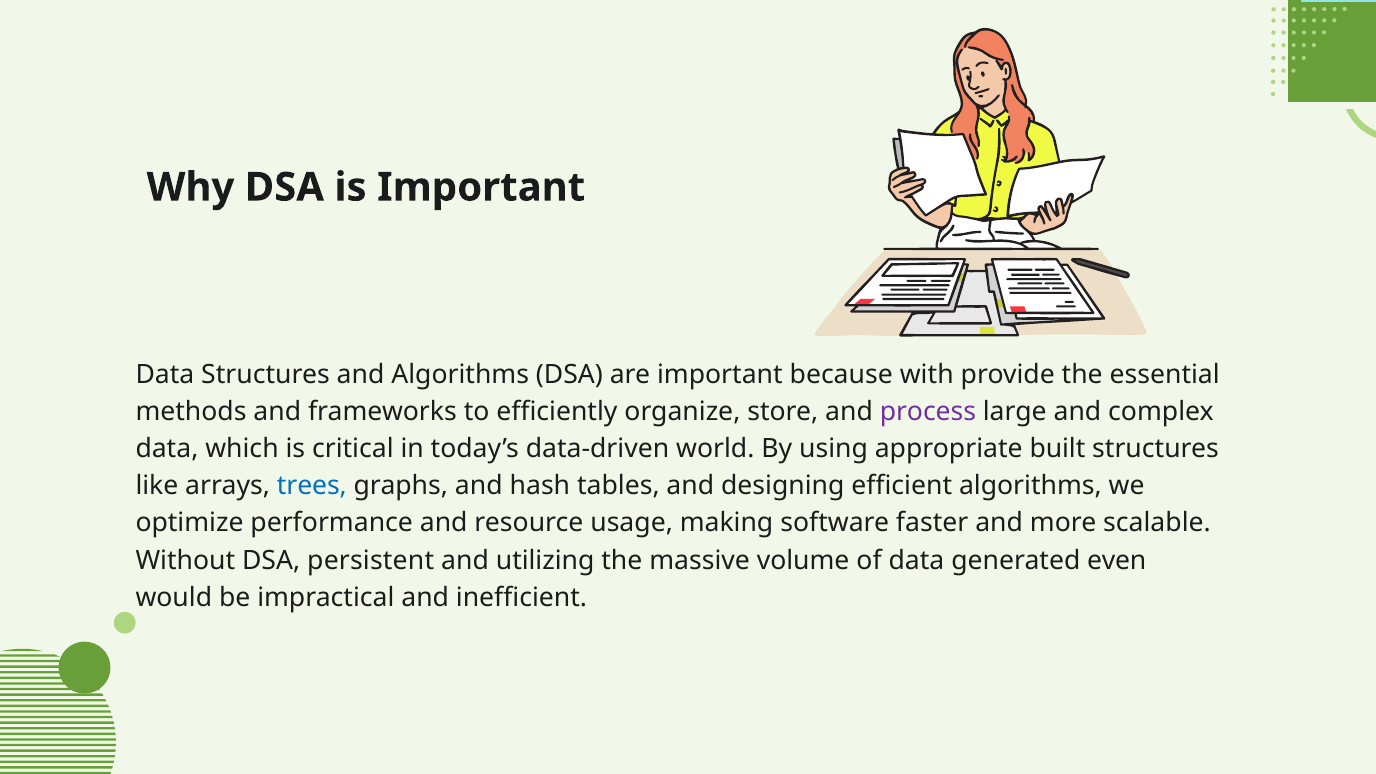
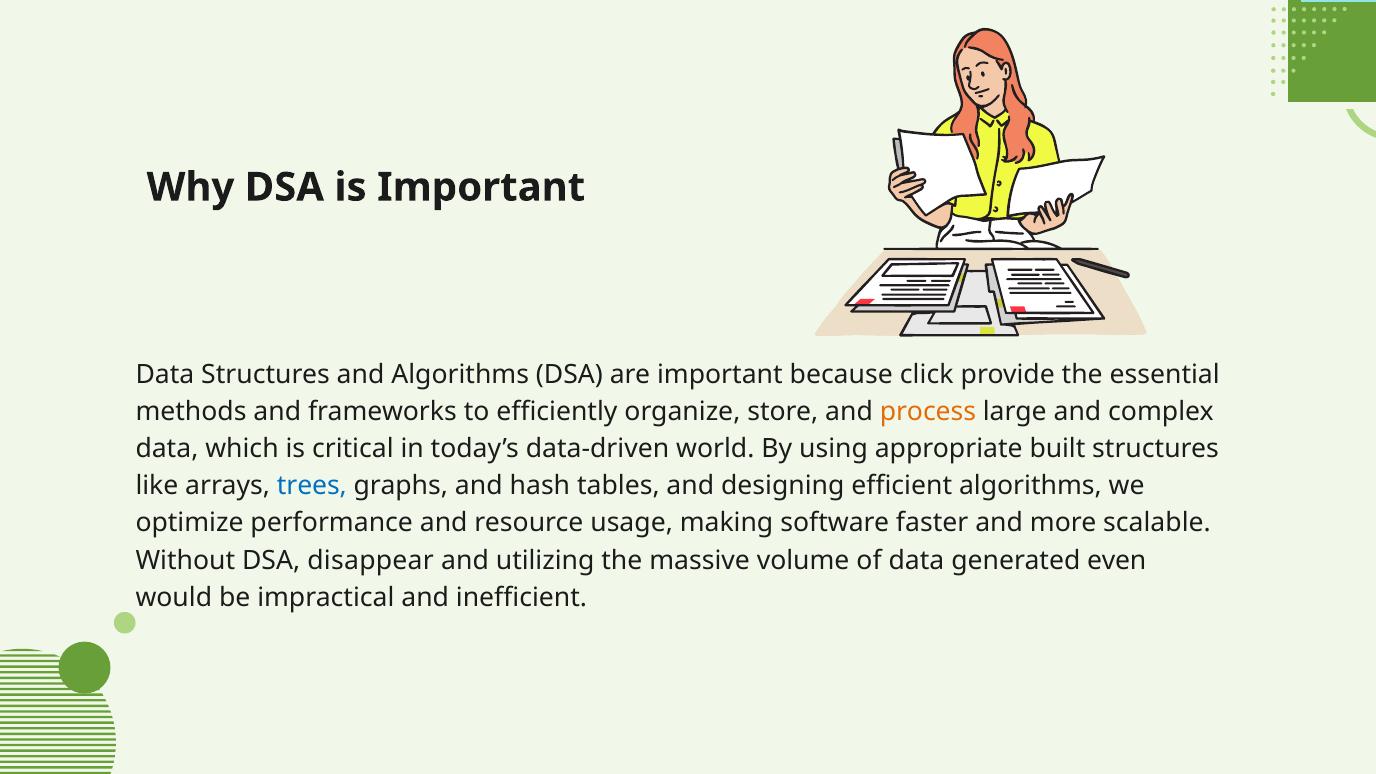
with: with -> click (927, 374)
process colour: purple -> orange (928, 412)
persistent: persistent -> disappear (371, 560)
